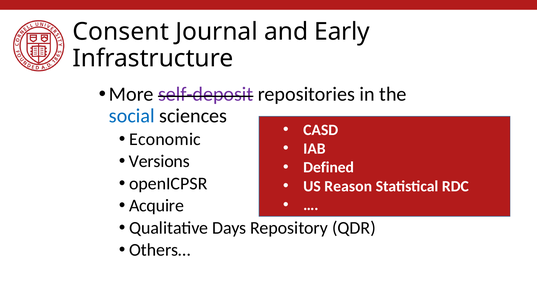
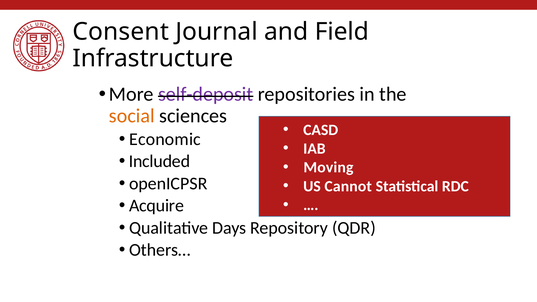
Early: Early -> Field (342, 32)
social colour: blue -> orange (132, 116)
Versions: Versions -> Included (159, 161)
Defined: Defined -> Moving (328, 168)
Reason: Reason -> Cannot (348, 186)
